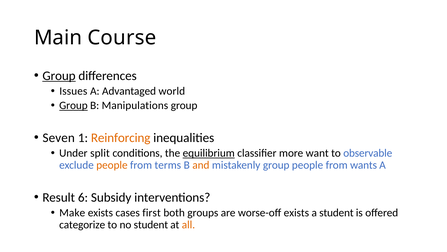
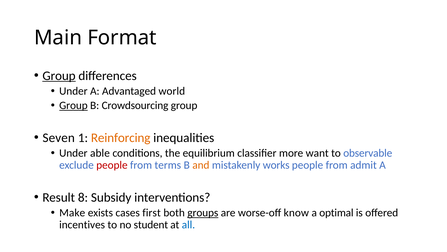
Course: Course -> Format (122, 38)
Issues: Issues -> Under (73, 91)
Manipulations: Manipulations -> Crowdsourcing (135, 105)
split: split -> able (100, 153)
equilibrium underline: present -> none (209, 153)
people colour: orange -> red (112, 165)
mistakenly group: group -> works (276, 165)
wants: wants -> admit (363, 165)
6: 6 -> 8 (83, 197)
groups underline: none -> present (203, 212)
worse-off exists: exists -> know (296, 212)
a student: student -> optimal (336, 212)
categorize: categorize -> incentives (82, 224)
all colour: orange -> blue (188, 224)
